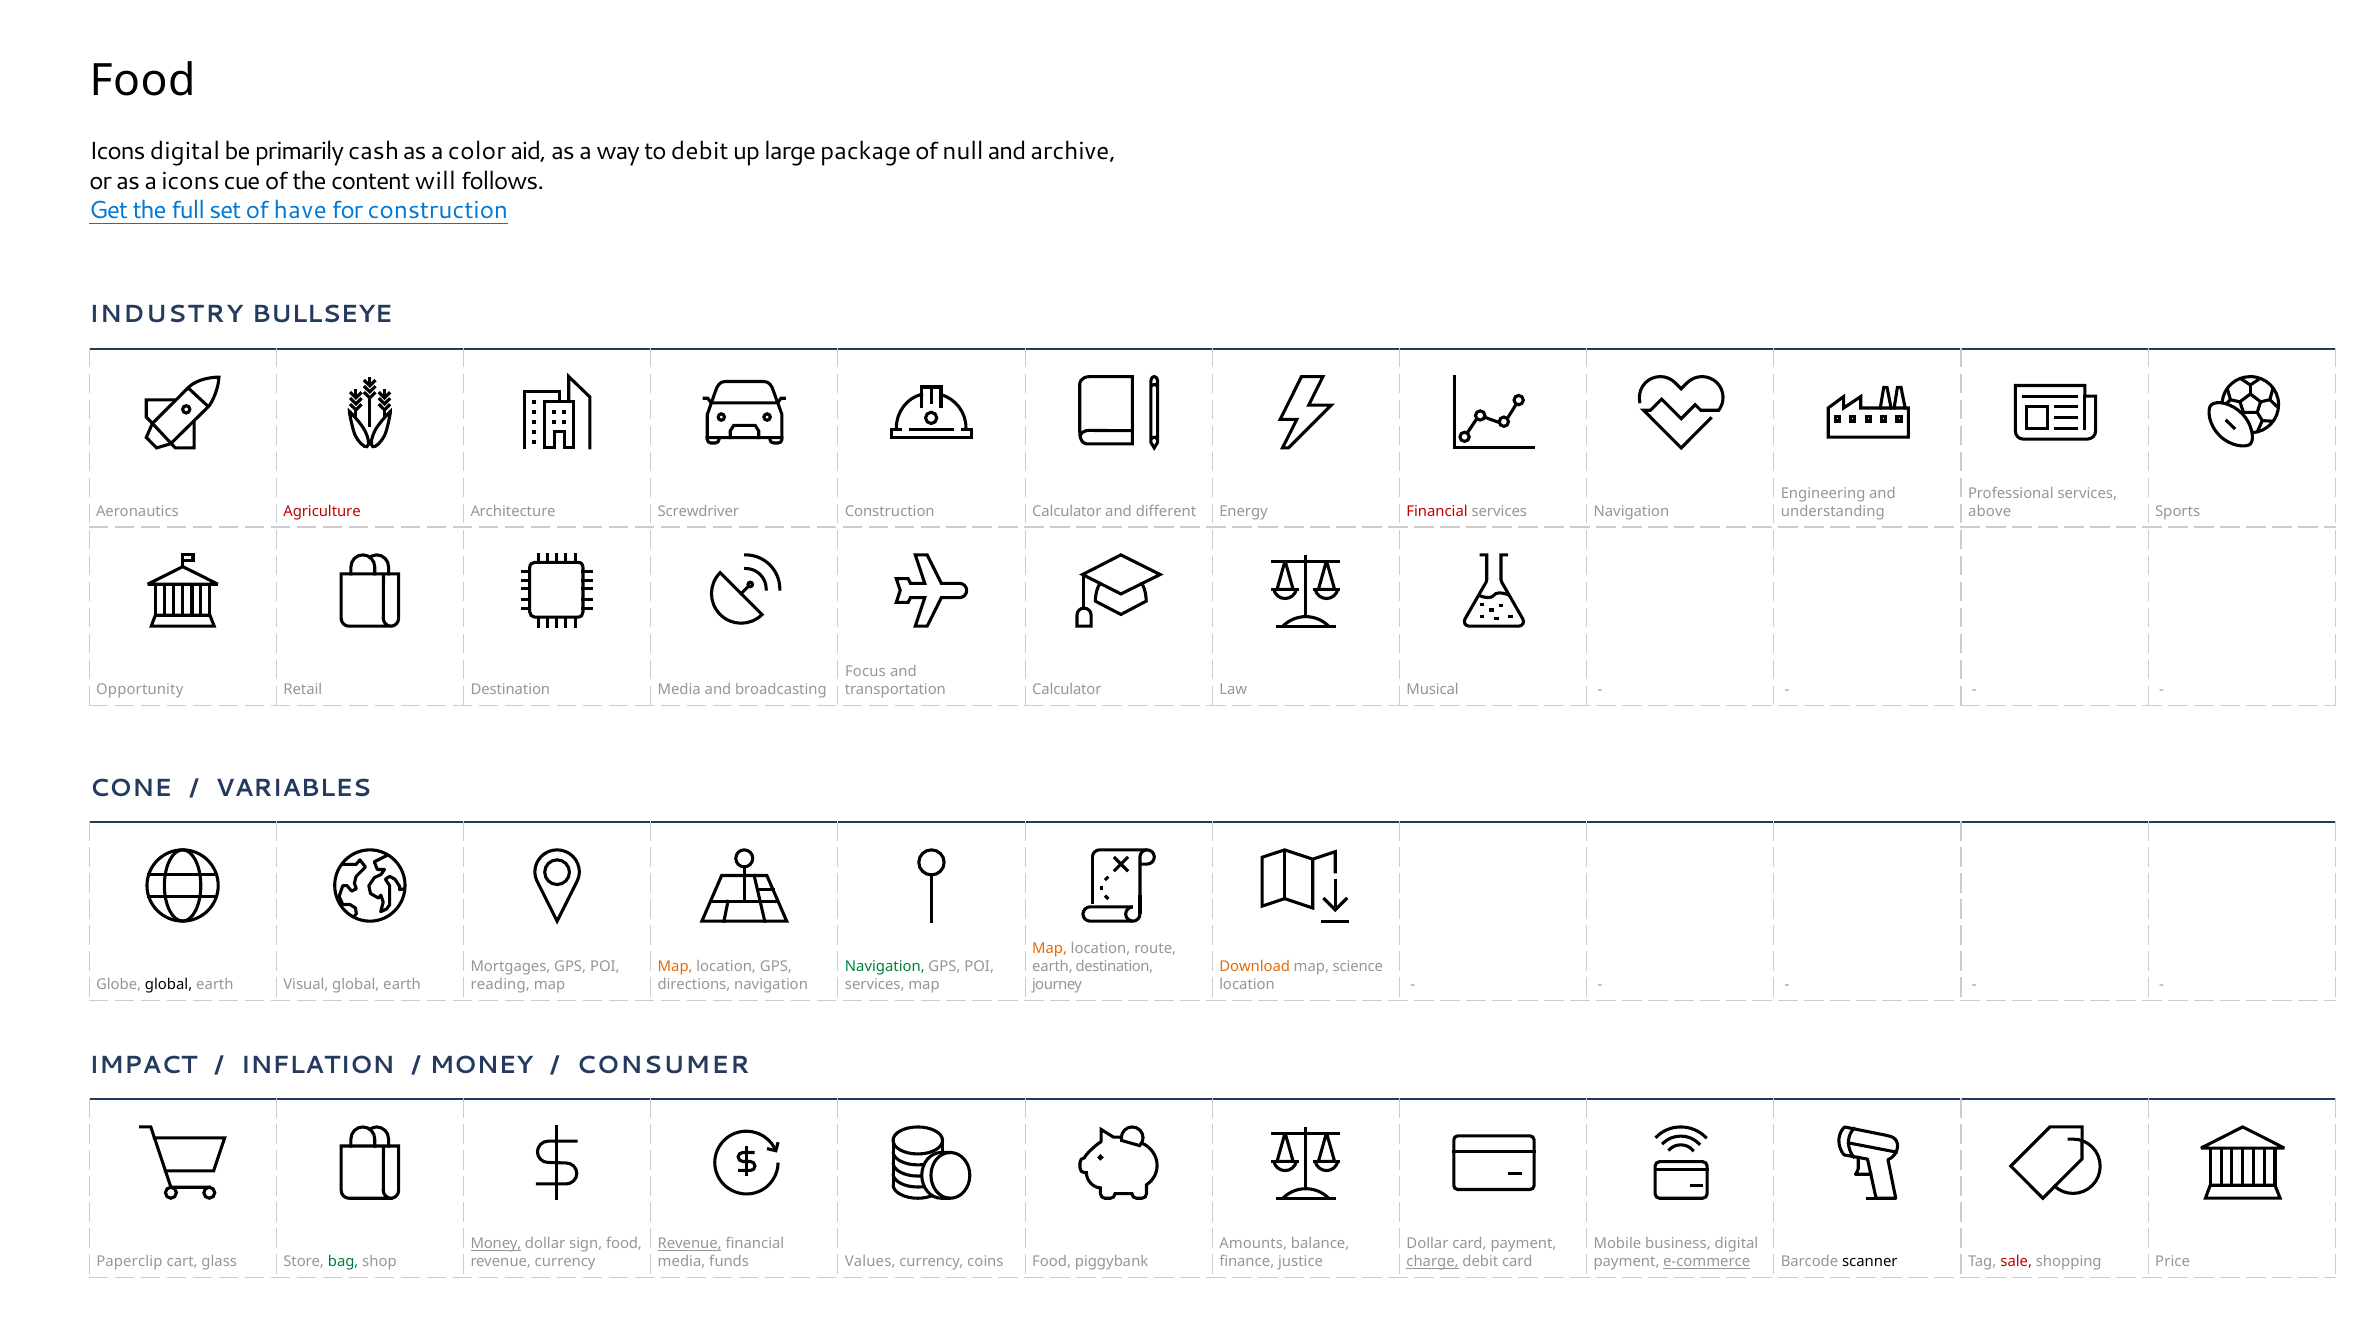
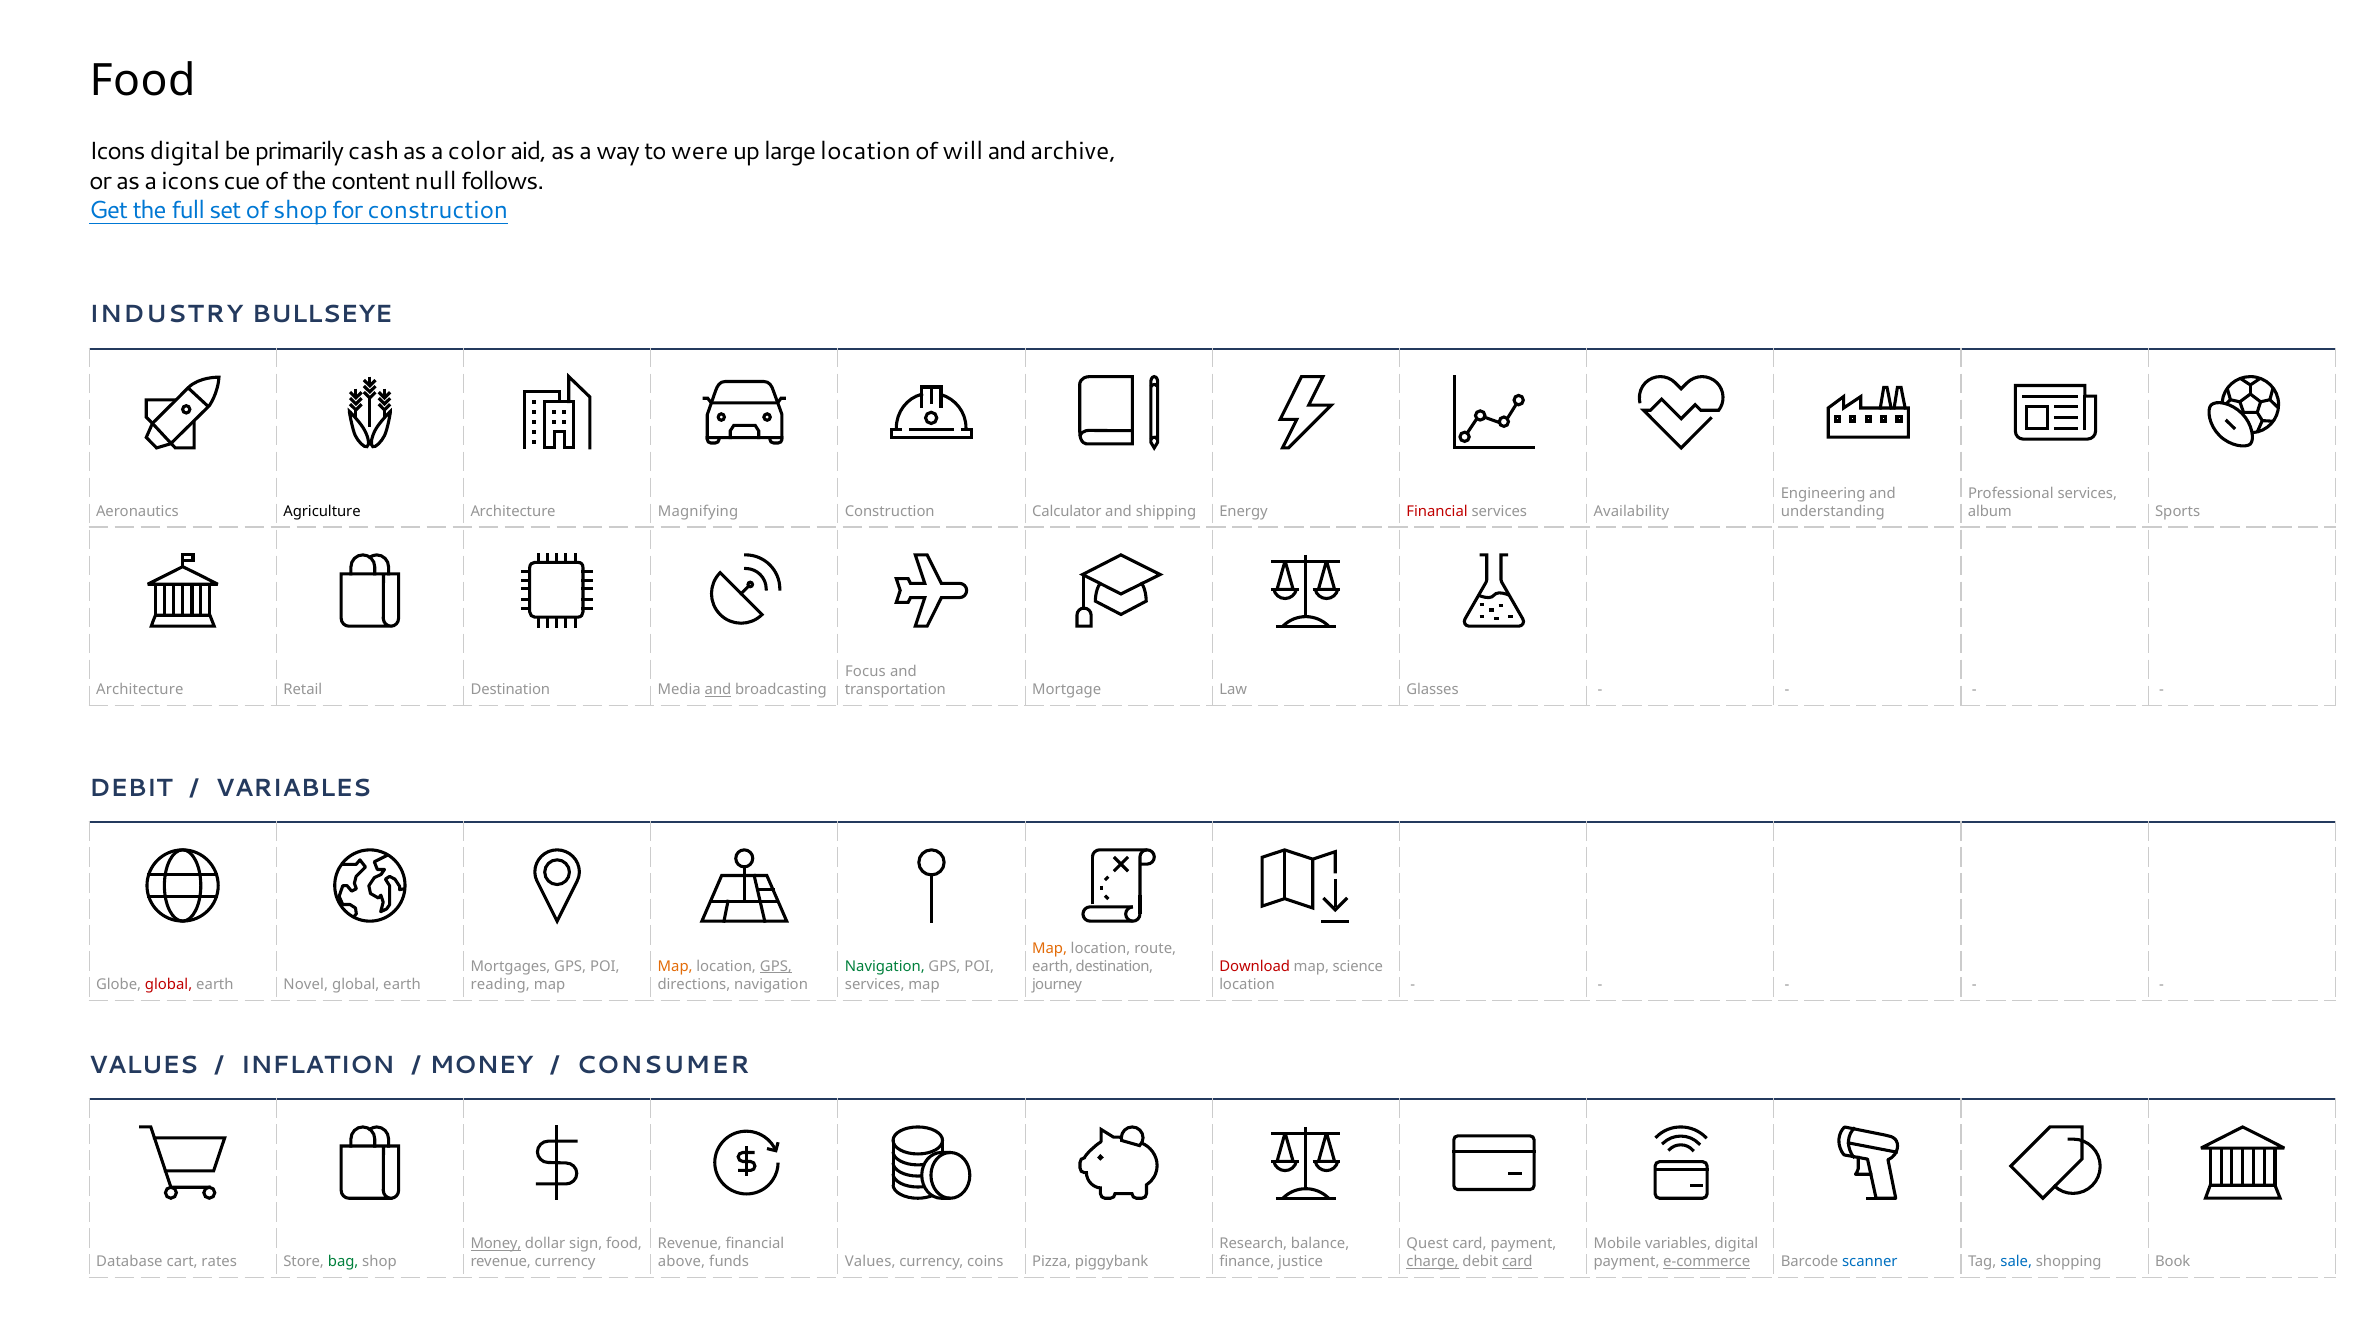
to debit: debit -> were (700, 151)
large package: package -> location (866, 151)
null: null -> will (963, 151)
will: will -> null (436, 181)
of have: have -> shop (301, 211)
Agriculture colour: red -> black (322, 511)
Screwdriver: Screwdriver -> Magnifying (698, 511)
different: different -> shipping (1166, 511)
services Navigation: Navigation -> Availability (1631, 511)
above: above -> album (1990, 511)
Opportunity: Opportunity -> Architecture (140, 690)
and underline: none -> present (718, 690)
transportation Calculator: Calculator -> Mortgage (1067, 690)
Musical: Musical -> Glasses (1433, 690)
CONE: CONE -> DEBIT (131, 788)
GPS underline: none -> present (776, 966)
Download colour: orange -> red (1255, 966)
global colour: black -> red (169, 985)
Visual: Visual -> Novel (306, 985)
IMPACT: IMPACT -> VALUES (143, 1065)
Revenue underline: present -> none (690, 1244)
Amounts: Amounts -> Research (1253, 1244)
Dollar: Dollar -> Quest (1427, 1244)
Mobile business: business -> variables (1678, 1244)
Paperclip: Paperclip -> Database (129, 1262)
glass: glass -> rates (219, 1262)
media: media -> above (681, 1262)
coins Food: Food -> Pizza (1052, 1262)
card underline: none -> present (1517, 1262)
scanner colour: black -> blue (1870, 1262)
sale colour: red -> blue (2016, 1262)
Price: Price -> Book (2173, 1262)
